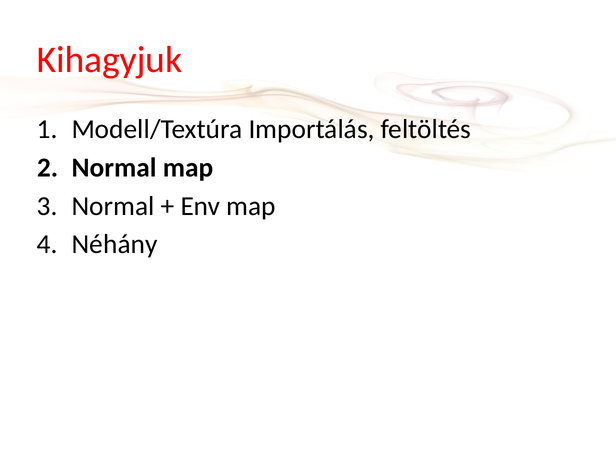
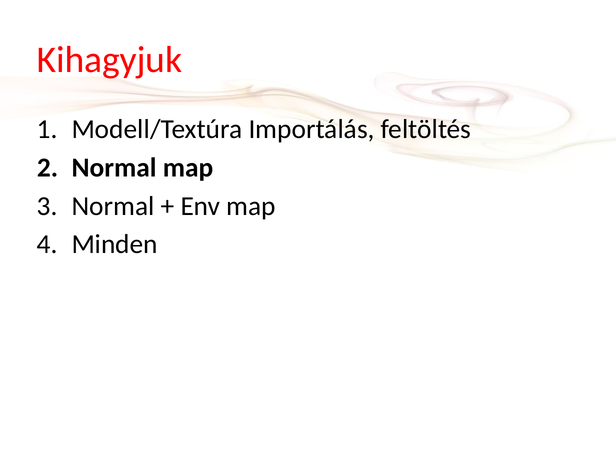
Néhány: Néhány -> Minden (115, 244)
